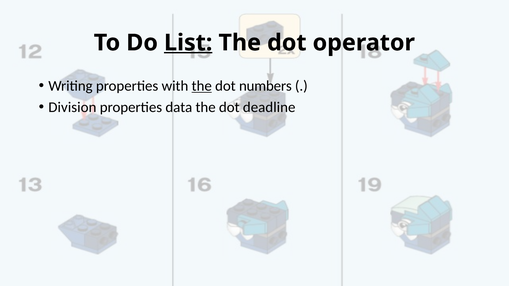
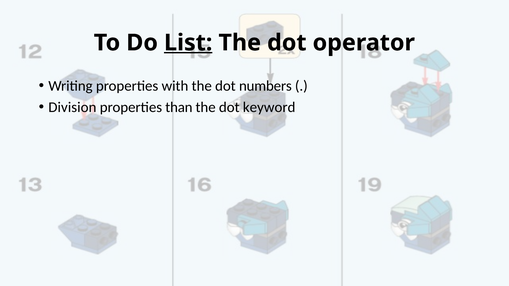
the underline: present -> none (202, 86)
data: data -> than (179, 107)
deadline: deadline -> keyword (269, 107)
